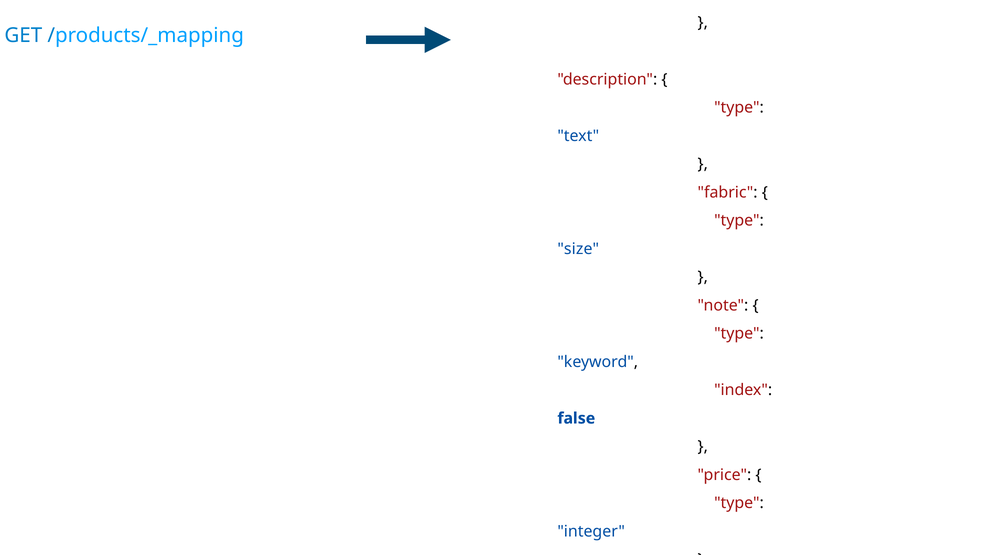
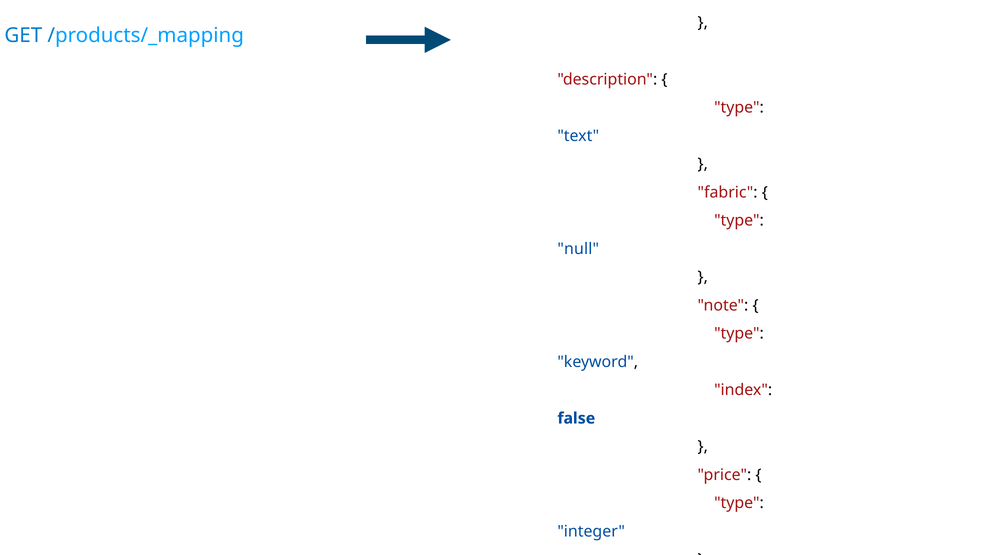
size: size -> null (578, 249)
